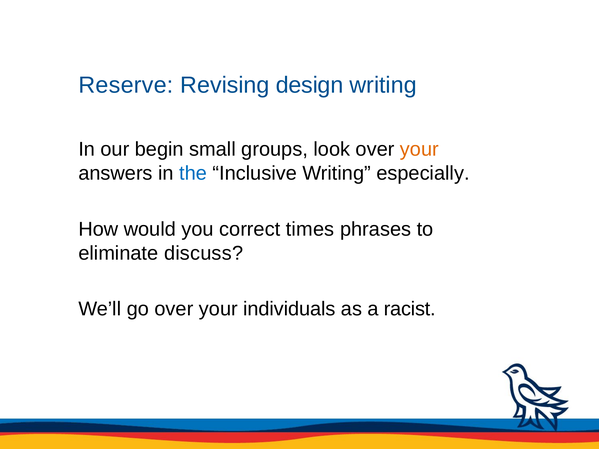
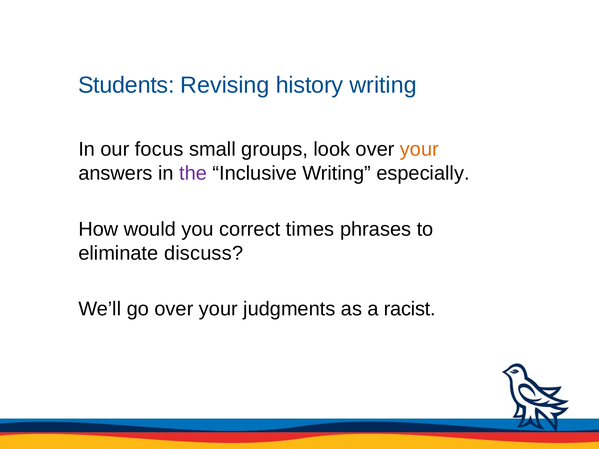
Reserve: Reserve -> Students (126, 85)
design: design -> history (310, 85)
begin: begin -> focus (159, 149)
the colour: blue -> purple (193, 173)
individuals: individuals -> judgments (289, 309)
